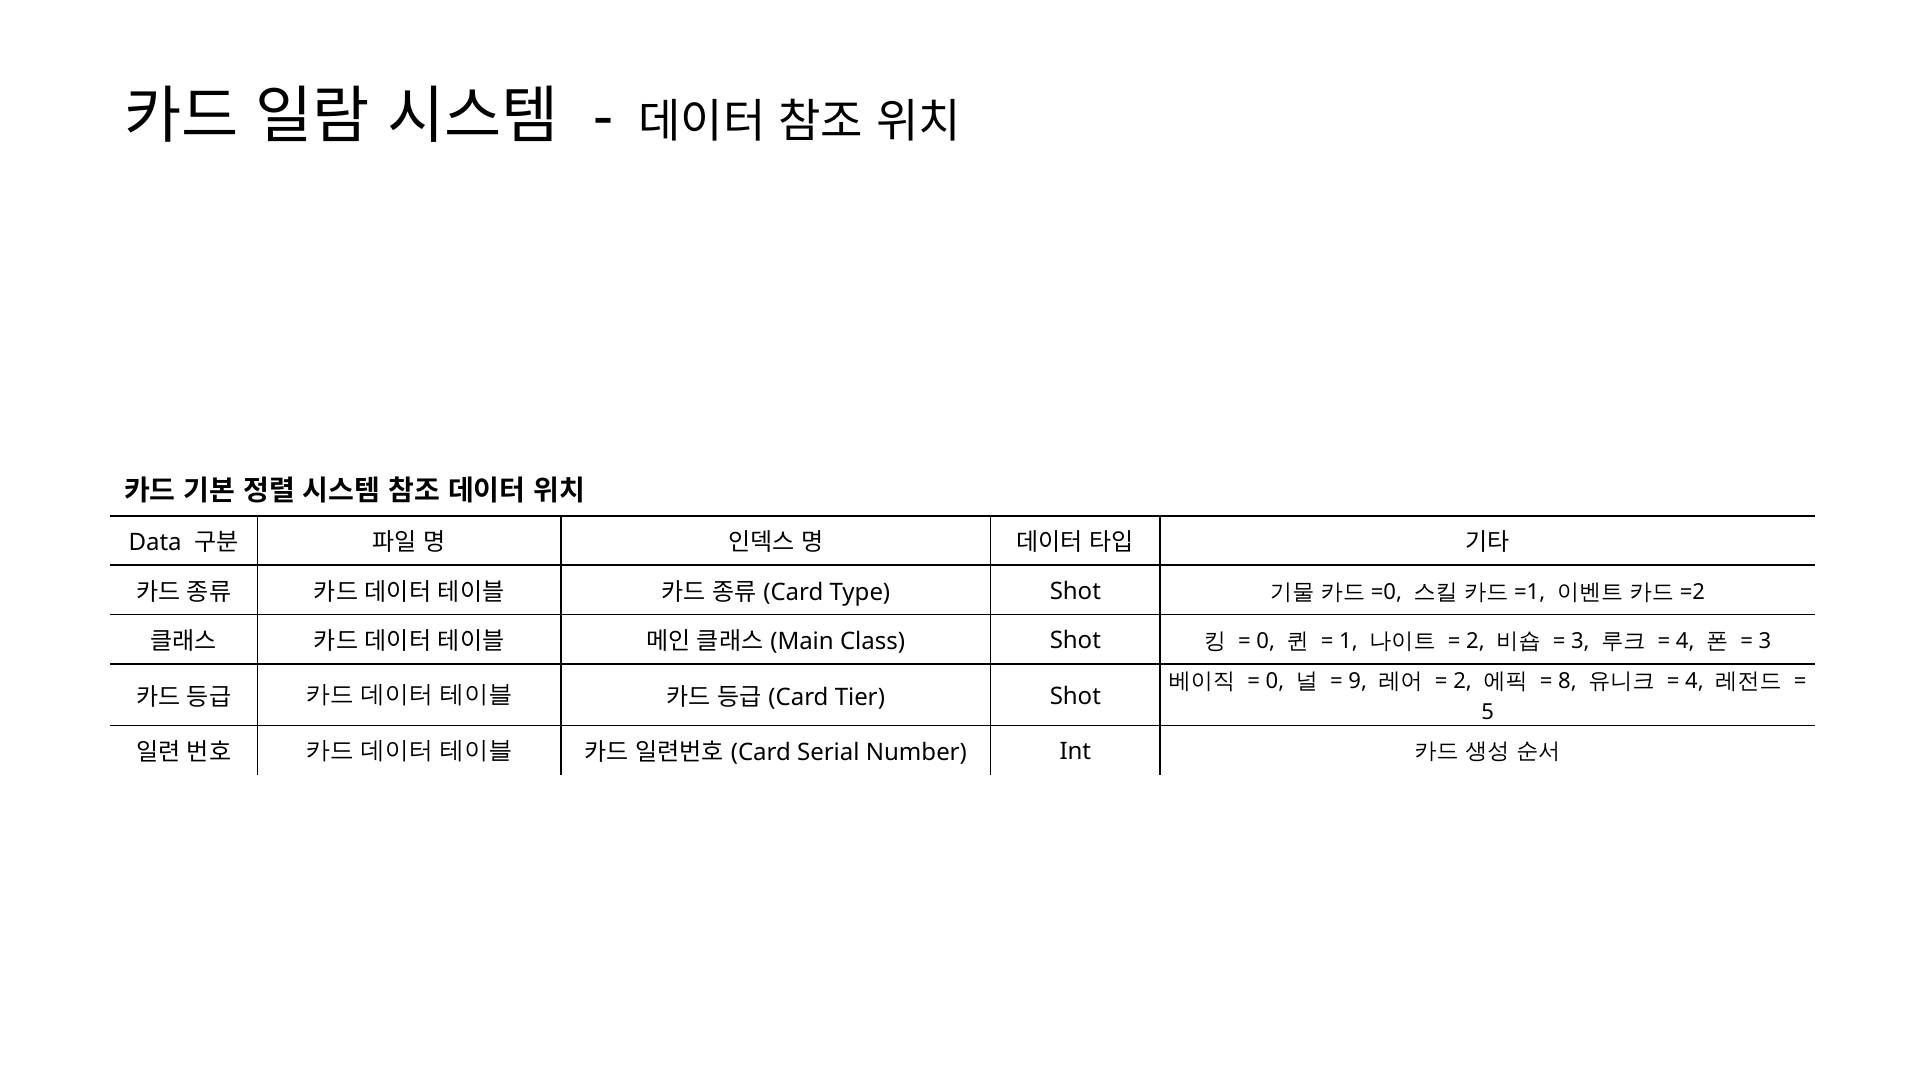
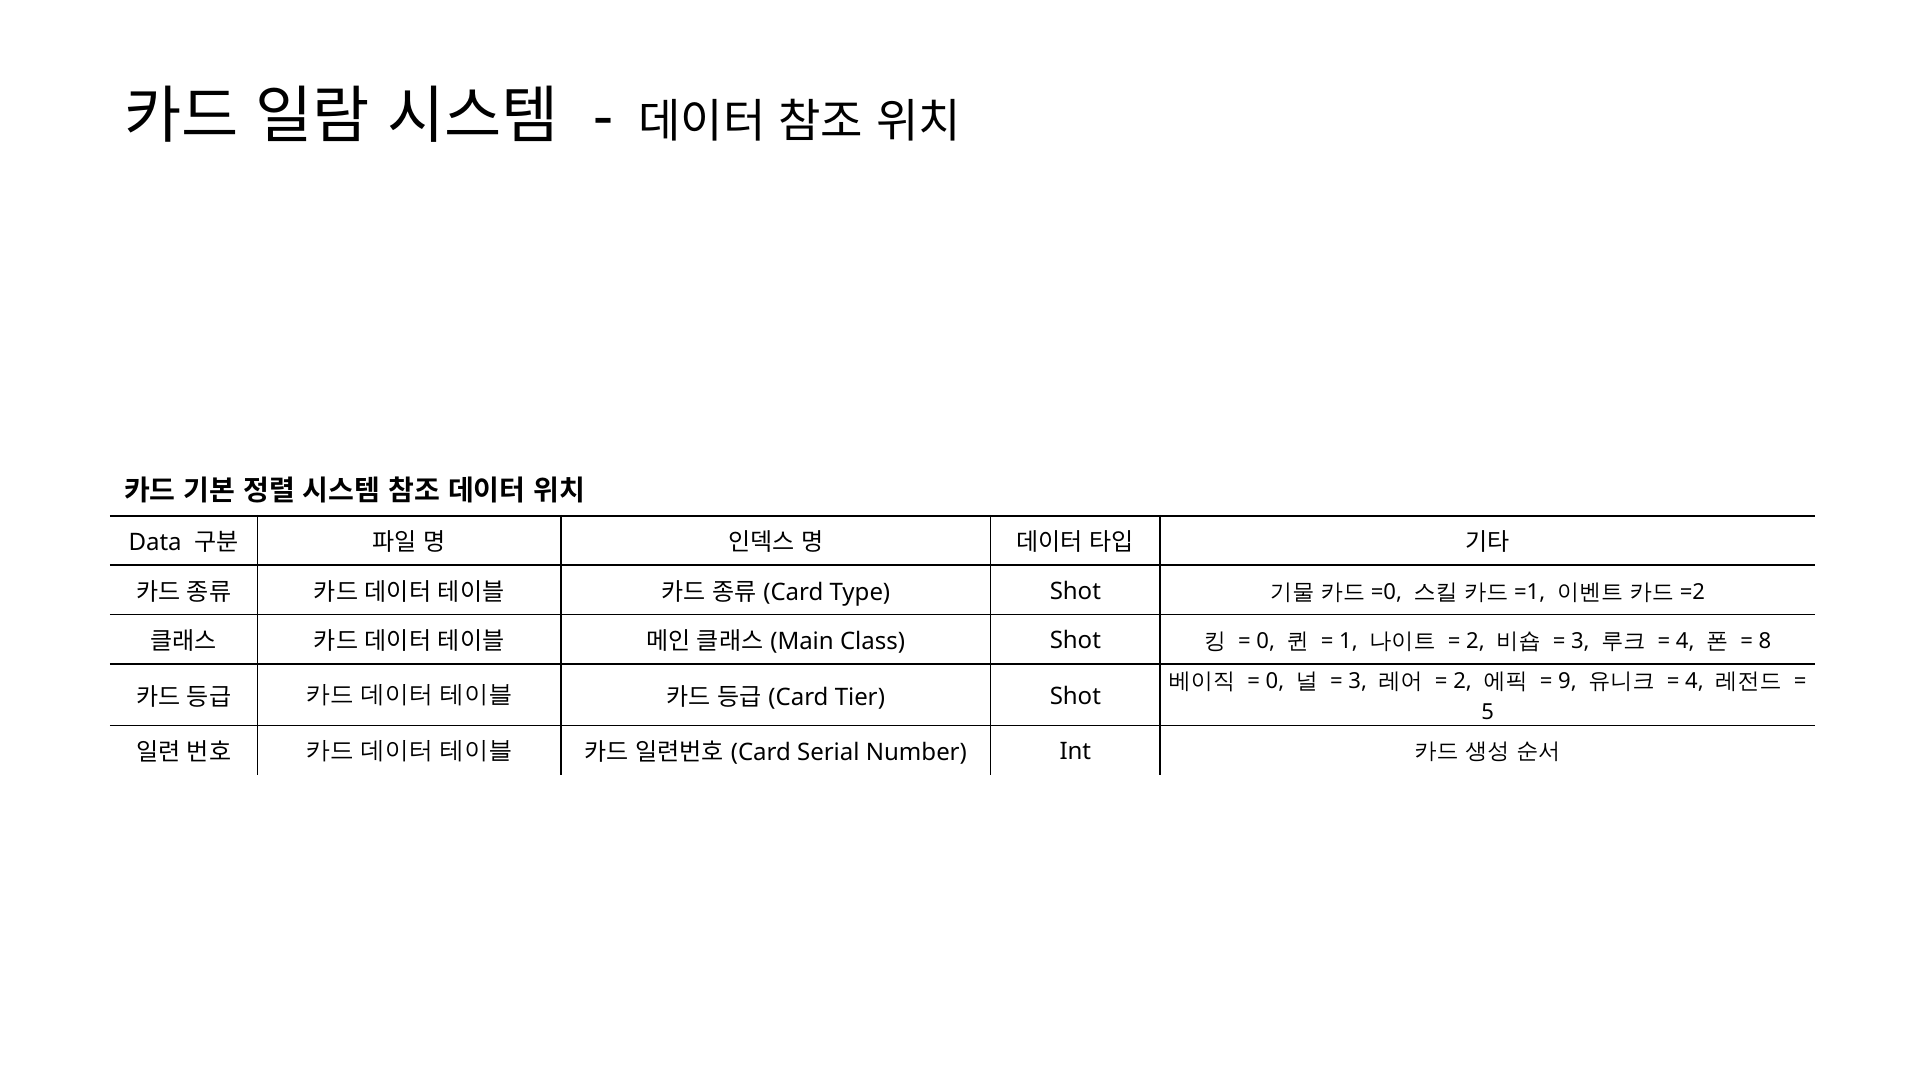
3: 3 -> 8 (1765, 641)
9: 9 -> 3 (1358, 682)
8: 8 -> 9 (1567, 682)
